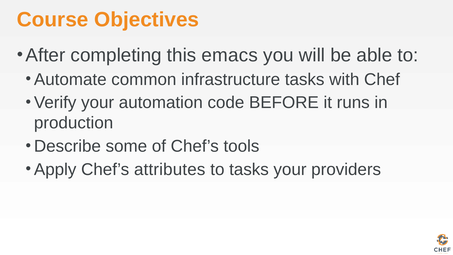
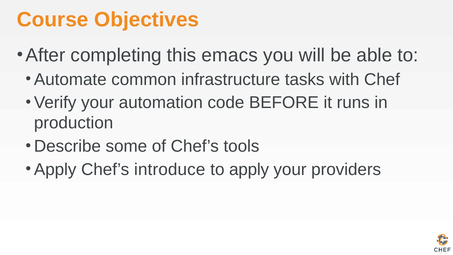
attributes: attributes -> introduce (170, 169)
to tasks: tasks -> apply (249, 169)
